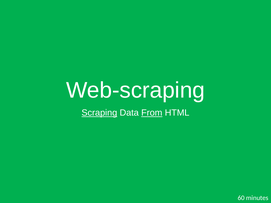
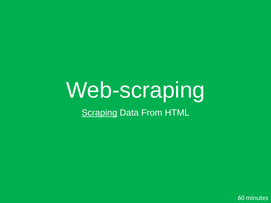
From underline: present -> none (152, 113)
